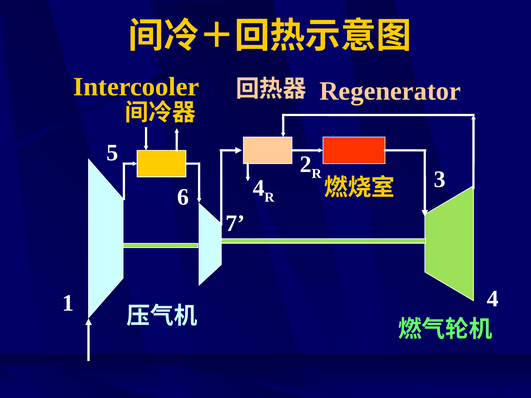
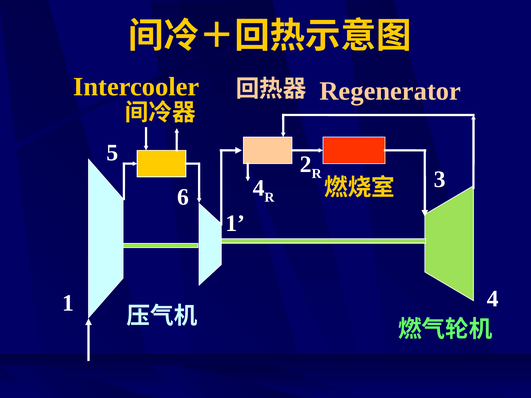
7: 7 -> 1 (235, 224)
